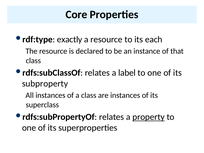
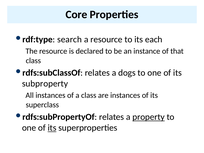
exactly: exactly -> search (70, 39)
label: label -> dogs (127, 73)
its underline: none -> present (52, 128)
